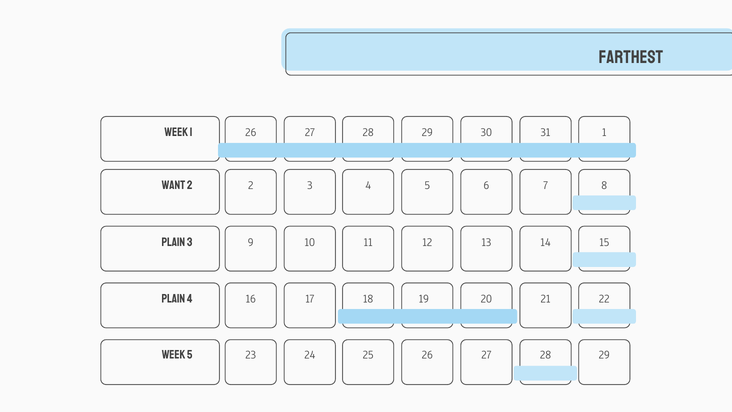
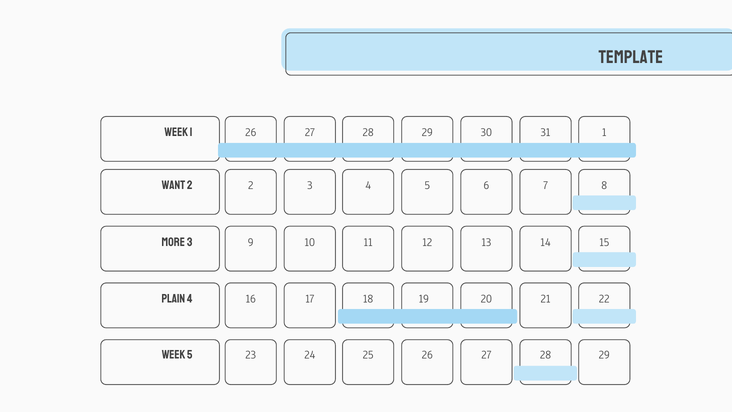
FARTHEST: FARTHEST -> TEMPLATE (631, 57)
Plain: Plain -> More (173, 242)
